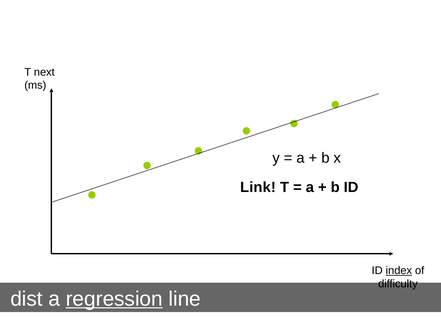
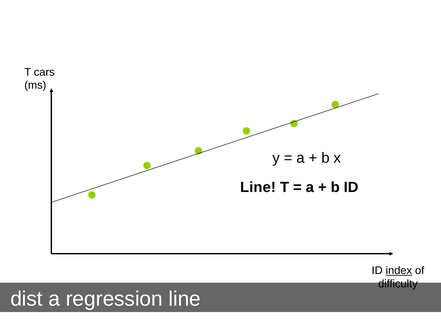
next: next -> cars (44, 72)
Link: Link -> Line (258, 187)
regression underline: present -> none (114, 299)
